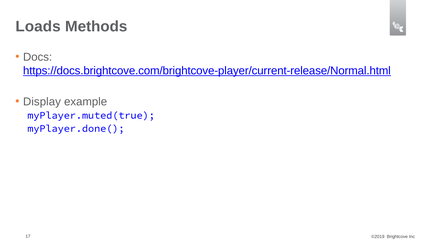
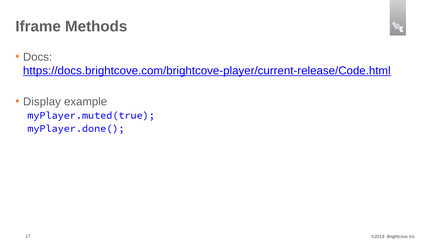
Loads: Loads -> Iframe (38, 27)
https://docs.brightcove.com/brightcove-player/current-release/Normal.html: https://docs.brightcove.com/brightcove-player/current-release/Normal.html -> https://docs.brightcove.com/brightcove-player/current-release/Code.html (207, 71)
